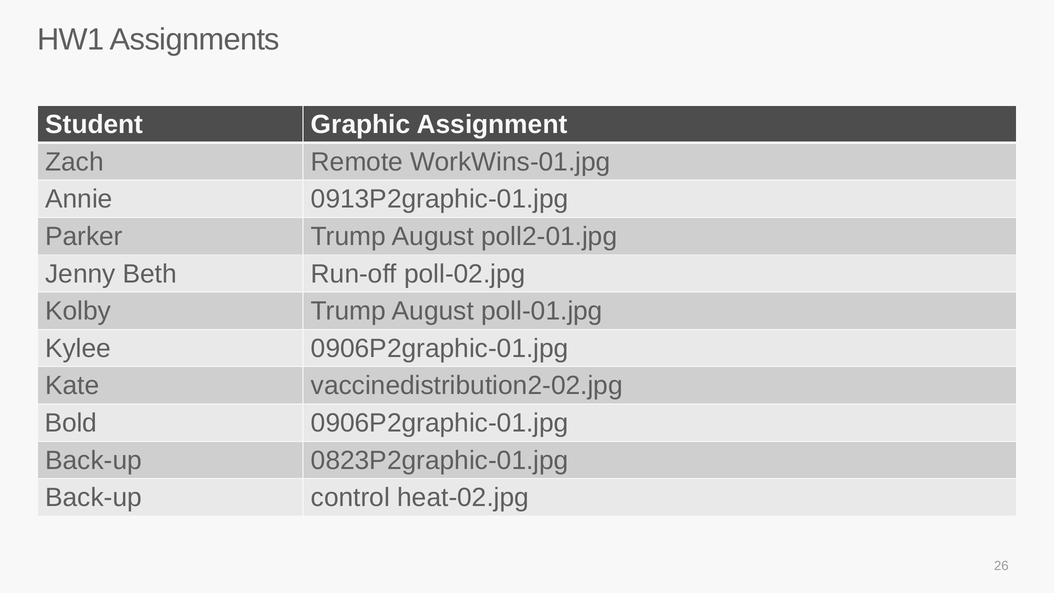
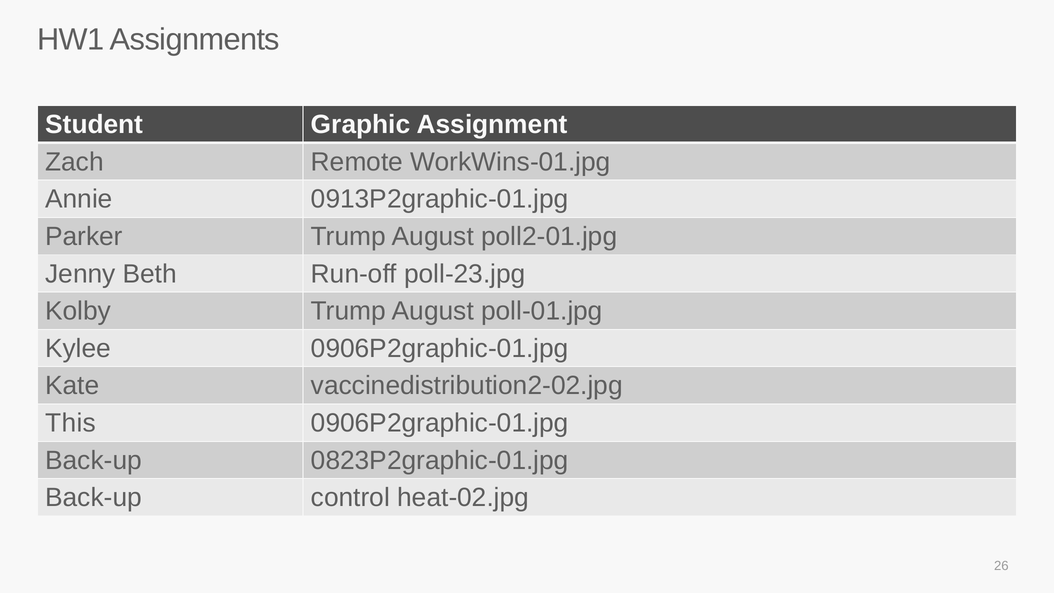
poll-02.jpg: poll-02.jpg -> poll-23.jpg (465, 274)
Bold: Bold -> This (71, 423)
